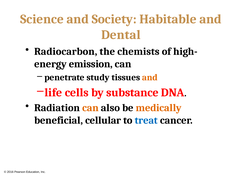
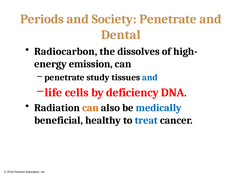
Science: Science -> Periods (42, 19)
Society Habitable: Habitable -> Penetrate (168, 19)
chemists: chemists -> dissolves (139, 52)
and colour: orange -> blue (150, 78)
substance: substance -> deficiency (132, 93)
medically colour: orange -> blue (159, 108)
cellular: cellular -> healthy (103, 120)
